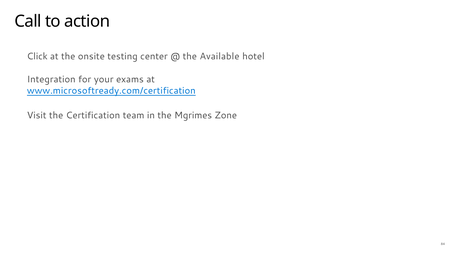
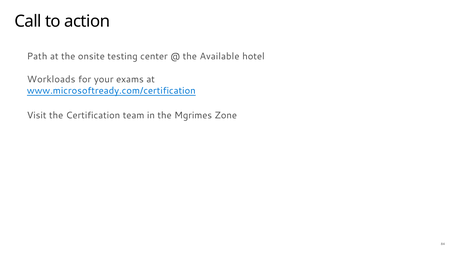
Click: Click -> Path (37, 56)
Integration: Integration -> Workloads (51, 79)
